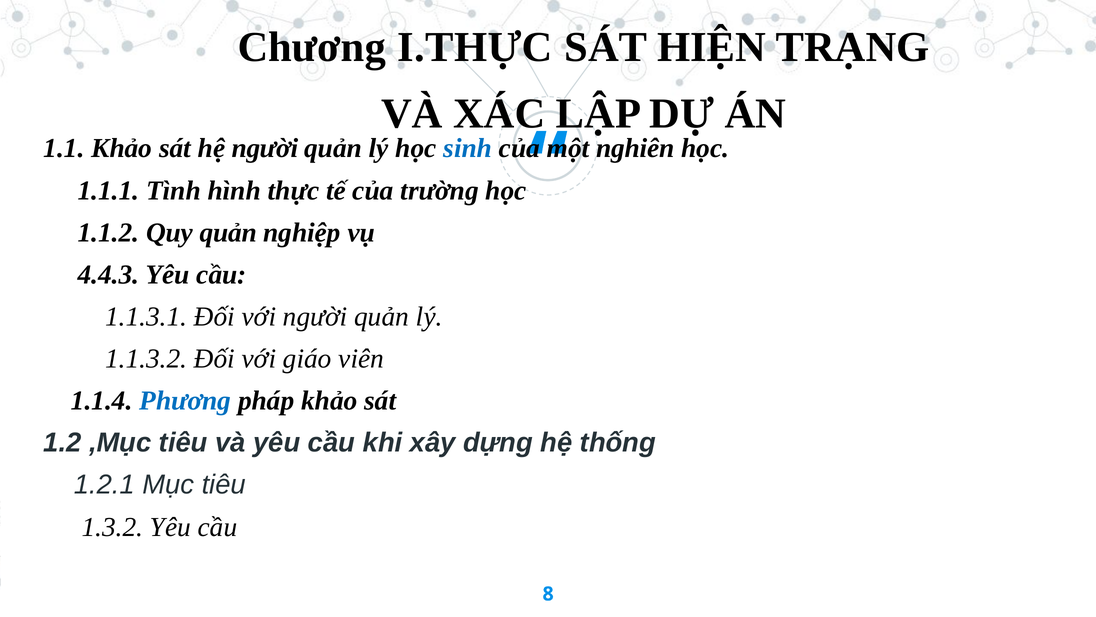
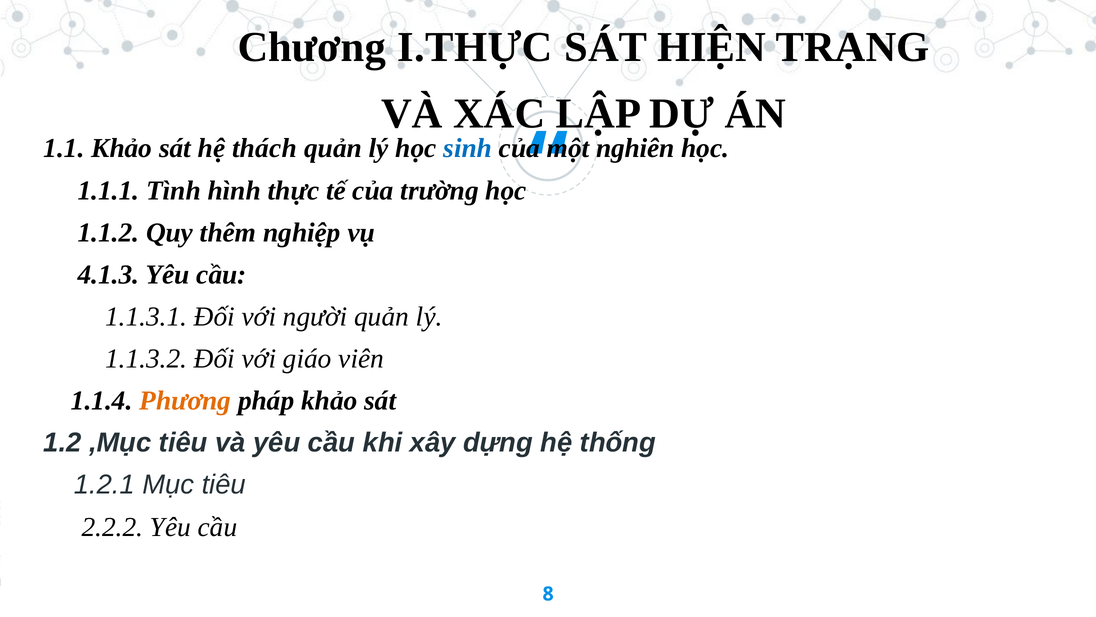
hệ người: người -> thách (265, 148)
Quy quản: quản -> thêm (228, 232)
4.4.3: 4.4.3 -> 4.1.3 (108, 274)
Phương colour: blue -> orange (185, 400)
1.3.2: 1.3.2 -> 2.2.2 (112, 527)
